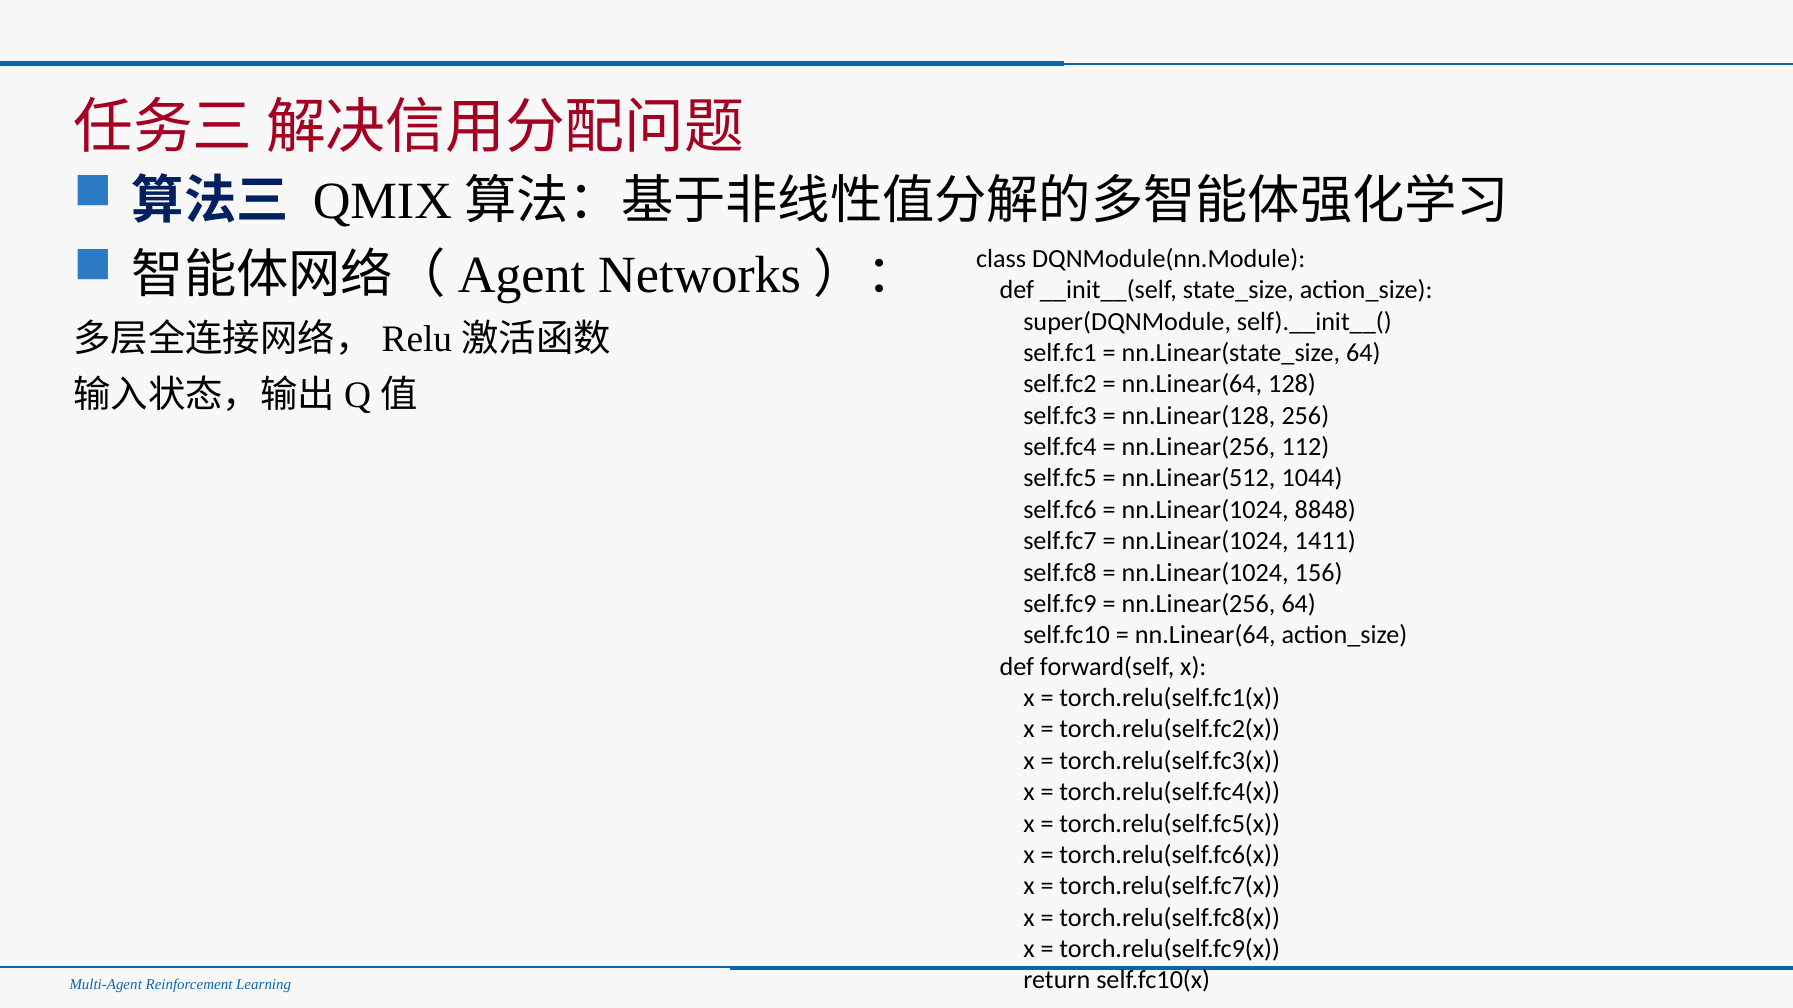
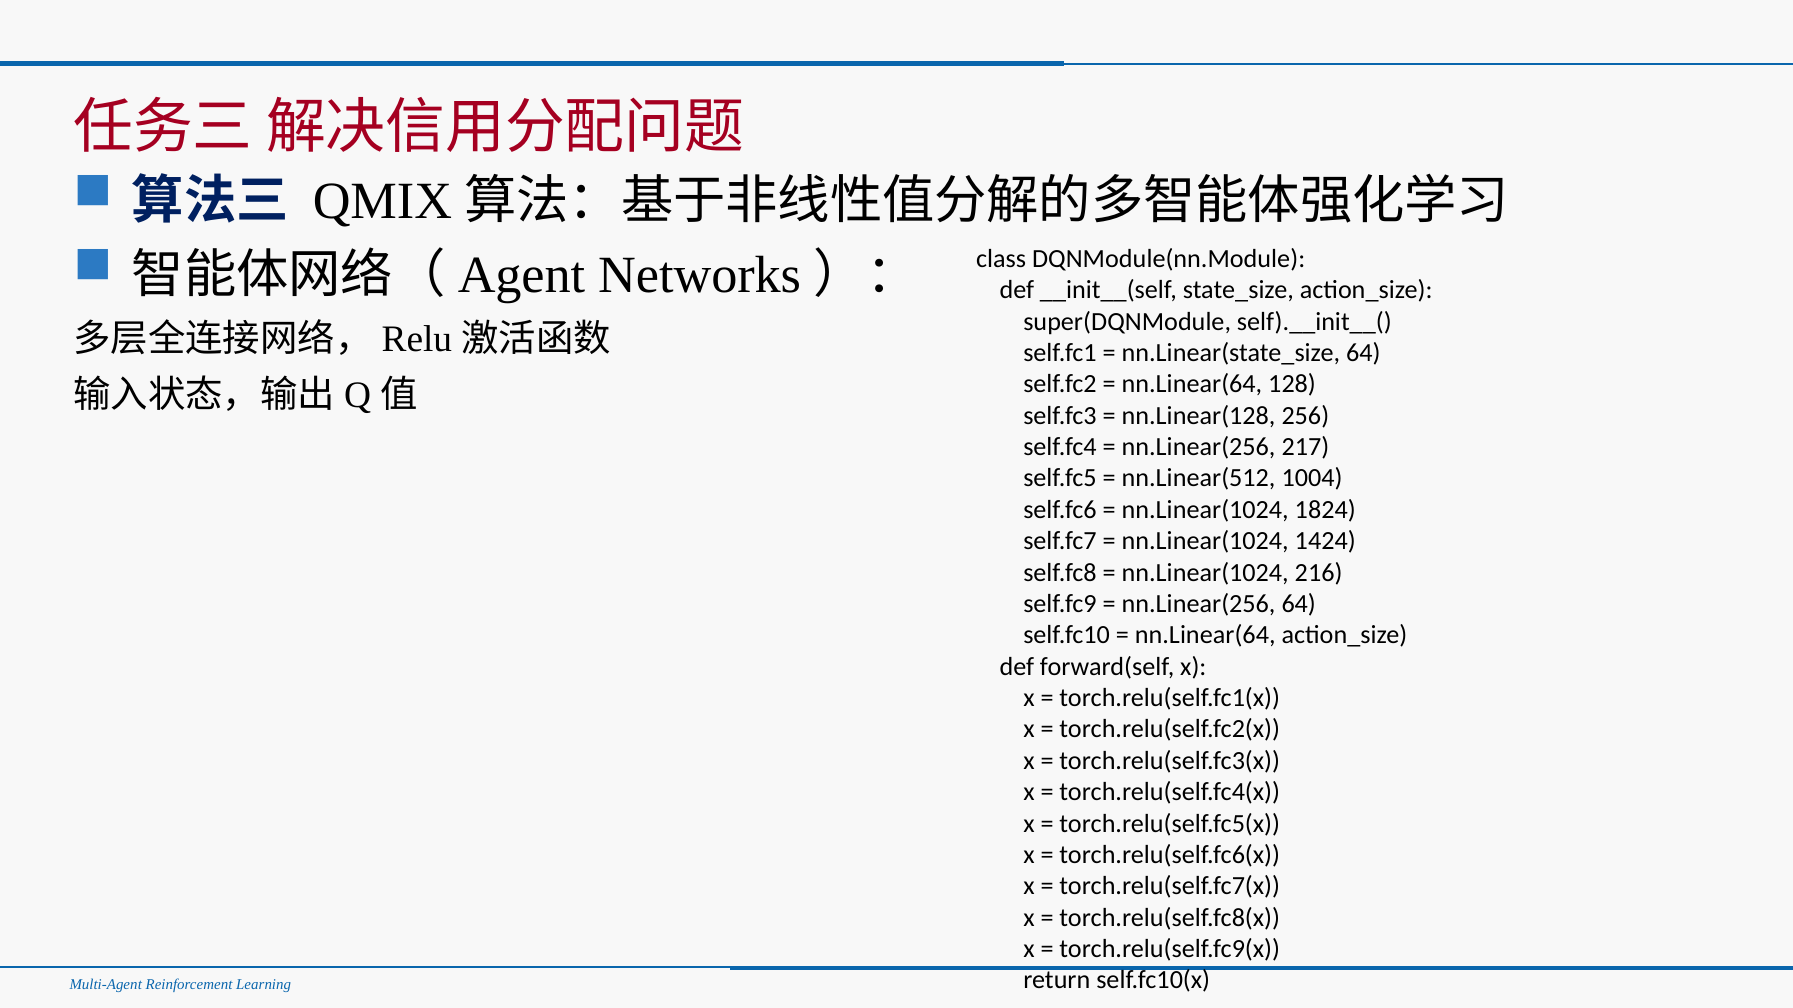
112: 112 -> 217 (1305, 447)
1044: 1044 -> 1004 (1312, 479)
8848: 8848 -> 1824 (1325, 510)
1411: 1411 -> 1424 (1325, 541)
156: 156 -> 216 (1319, 573)
